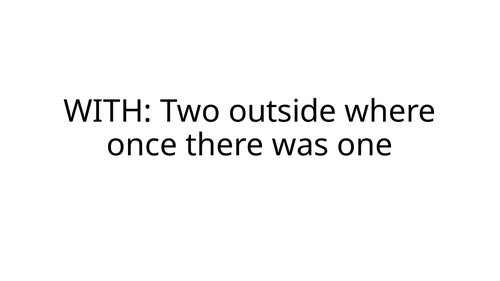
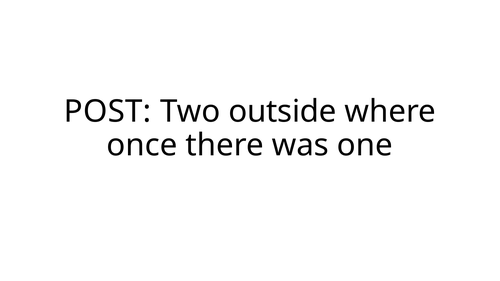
WITH: WITH -> POST (108, 112)
